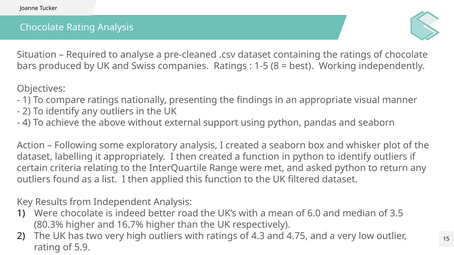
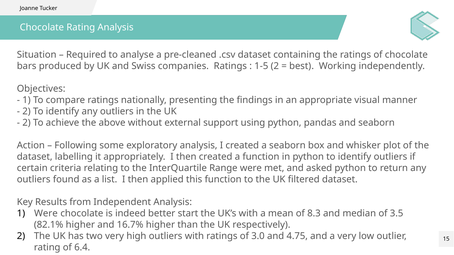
1-5 8: 8 -> 2 (275, 66)
4: 4 -> 2 (26, 123)
road: road -> start (188, 214)
6.0: 6.0 -> 8.3 (314, 214)
80.3%: 80.3% -> 82.1% (49, 225)
4.3: 4.3 -> 3.0 (258, 236)
5.9: 5.9 -> 6.4 (82, 248)
